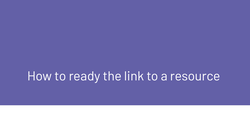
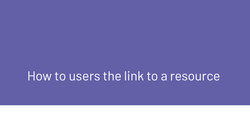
ready: ready -> users (85, 76)
